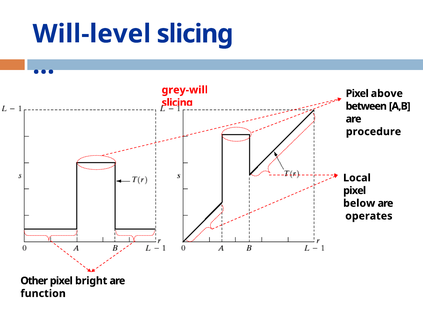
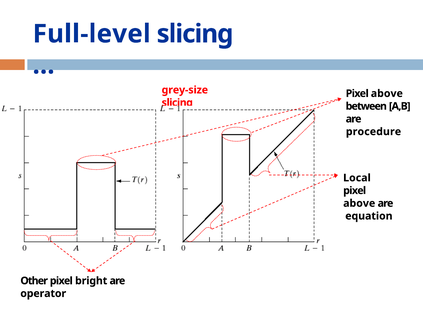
Will-level: Will-level -> Full-level (92, 34)
grey-will: grey-will -> grey-size (185, 90)
below: below -> above (359, 203)
operates: operates -> equation (369, 216)
function: function -> operator (43, 293)
